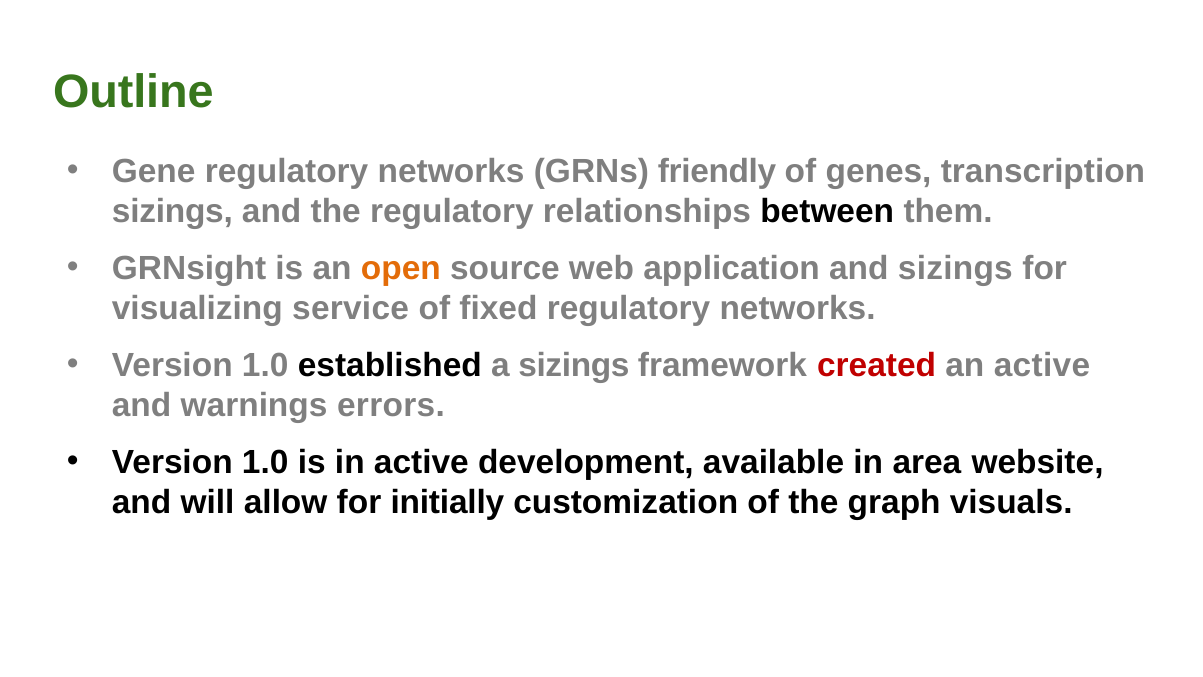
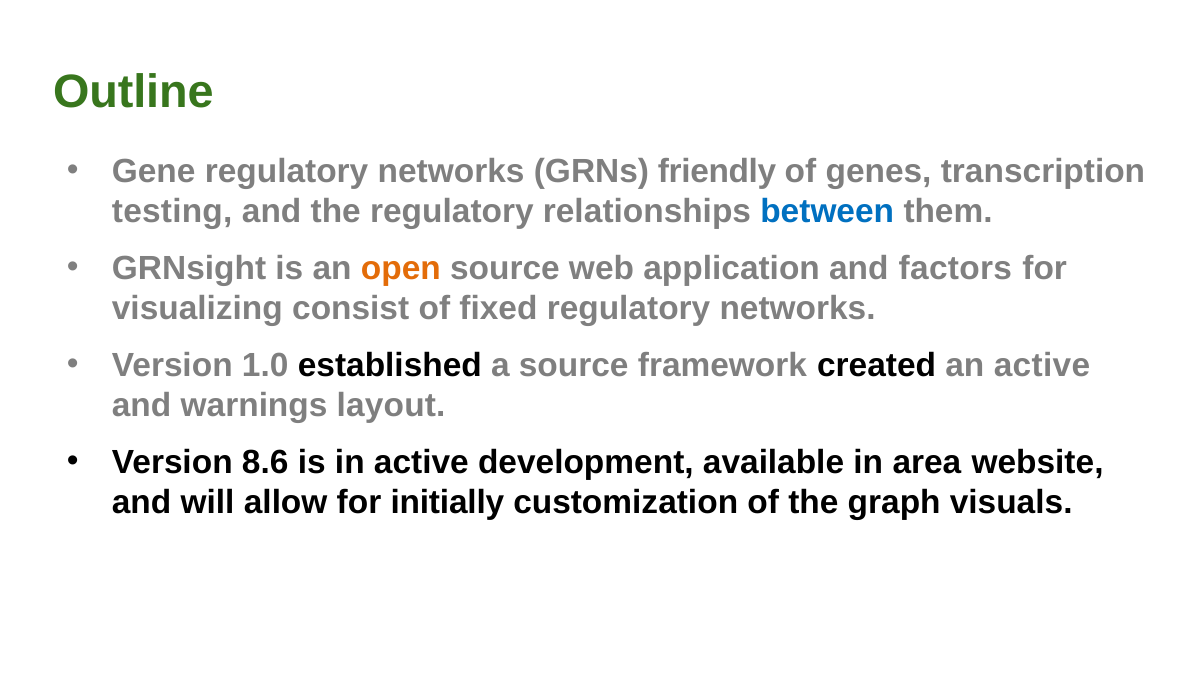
sizings: sizings -> testing (172, 212)
between colour: black -> blue (827, 212)
and sizings: sizings -> factors (955, 268)
service: service -> consist (351, 309)
a sizings: sizings -> source (574, 365)
created colour: red -> black (877, 365)
errors: errors -> layout (391, 405)
1.0: 1.0 -> 8.6 (265, 462)
